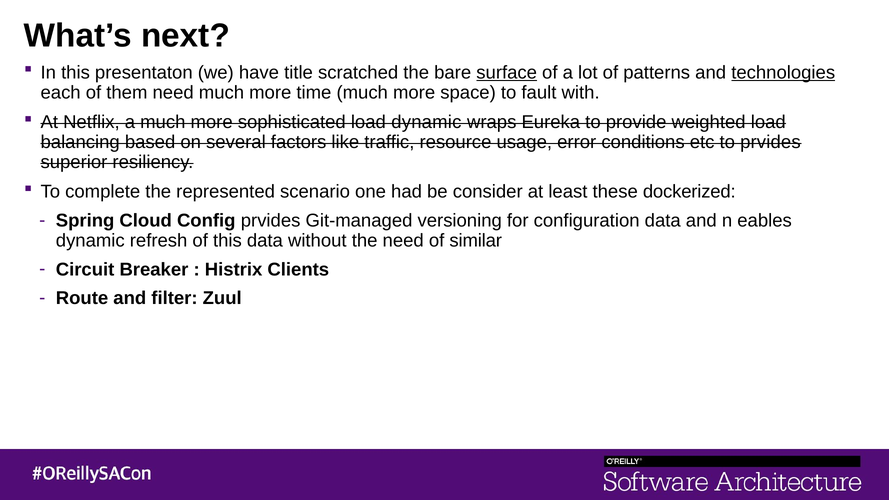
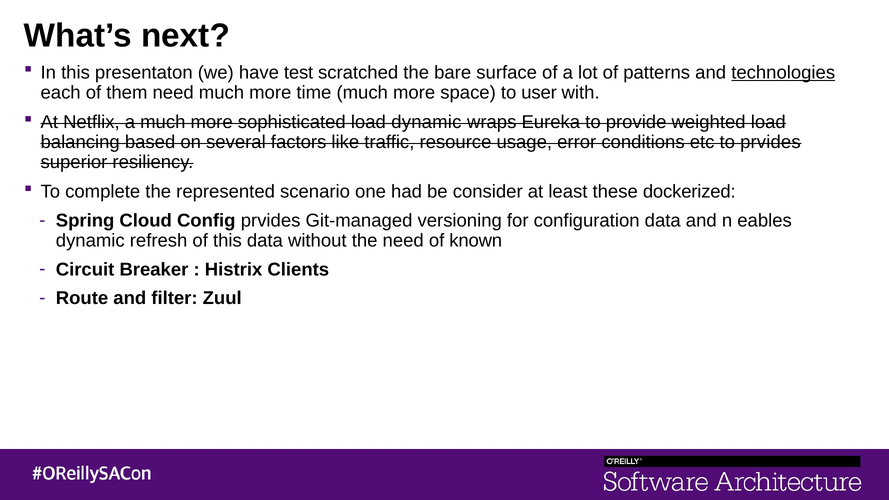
title: title -> test (299, 72)
surface underline: present -> none (507, 72)
fault: fault -> user (539, 92)
similar: similar -> known (476, 241)
